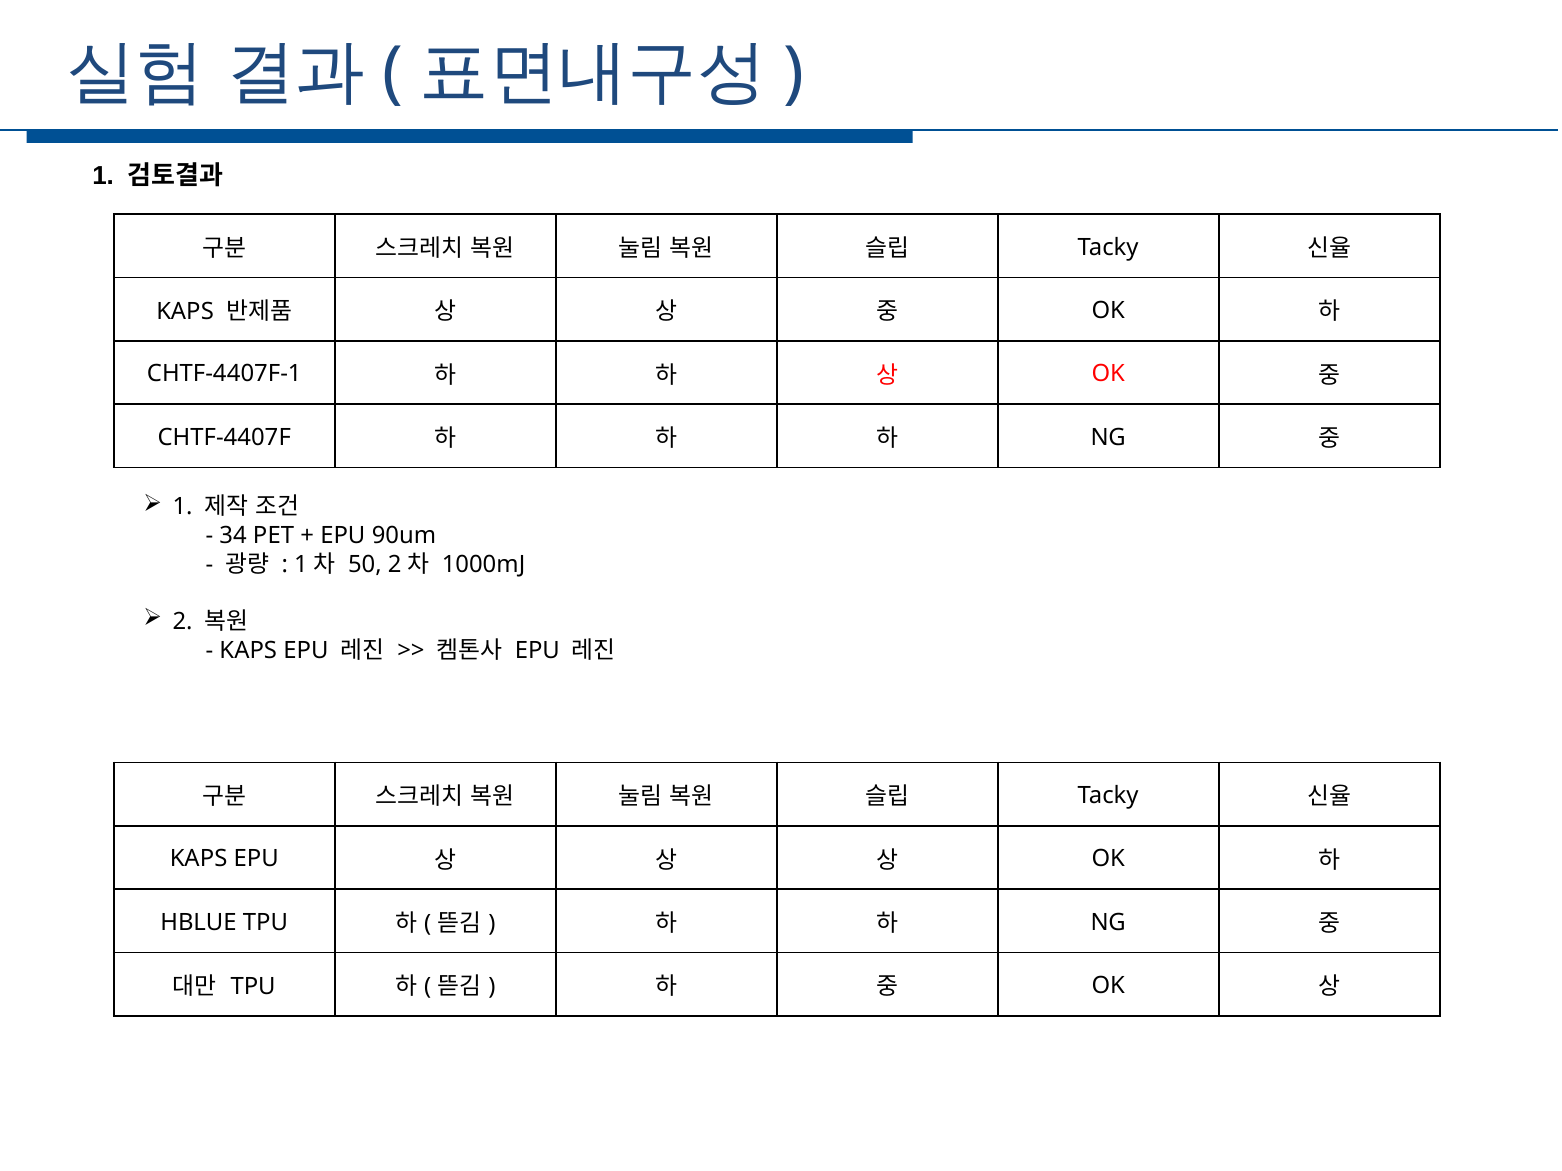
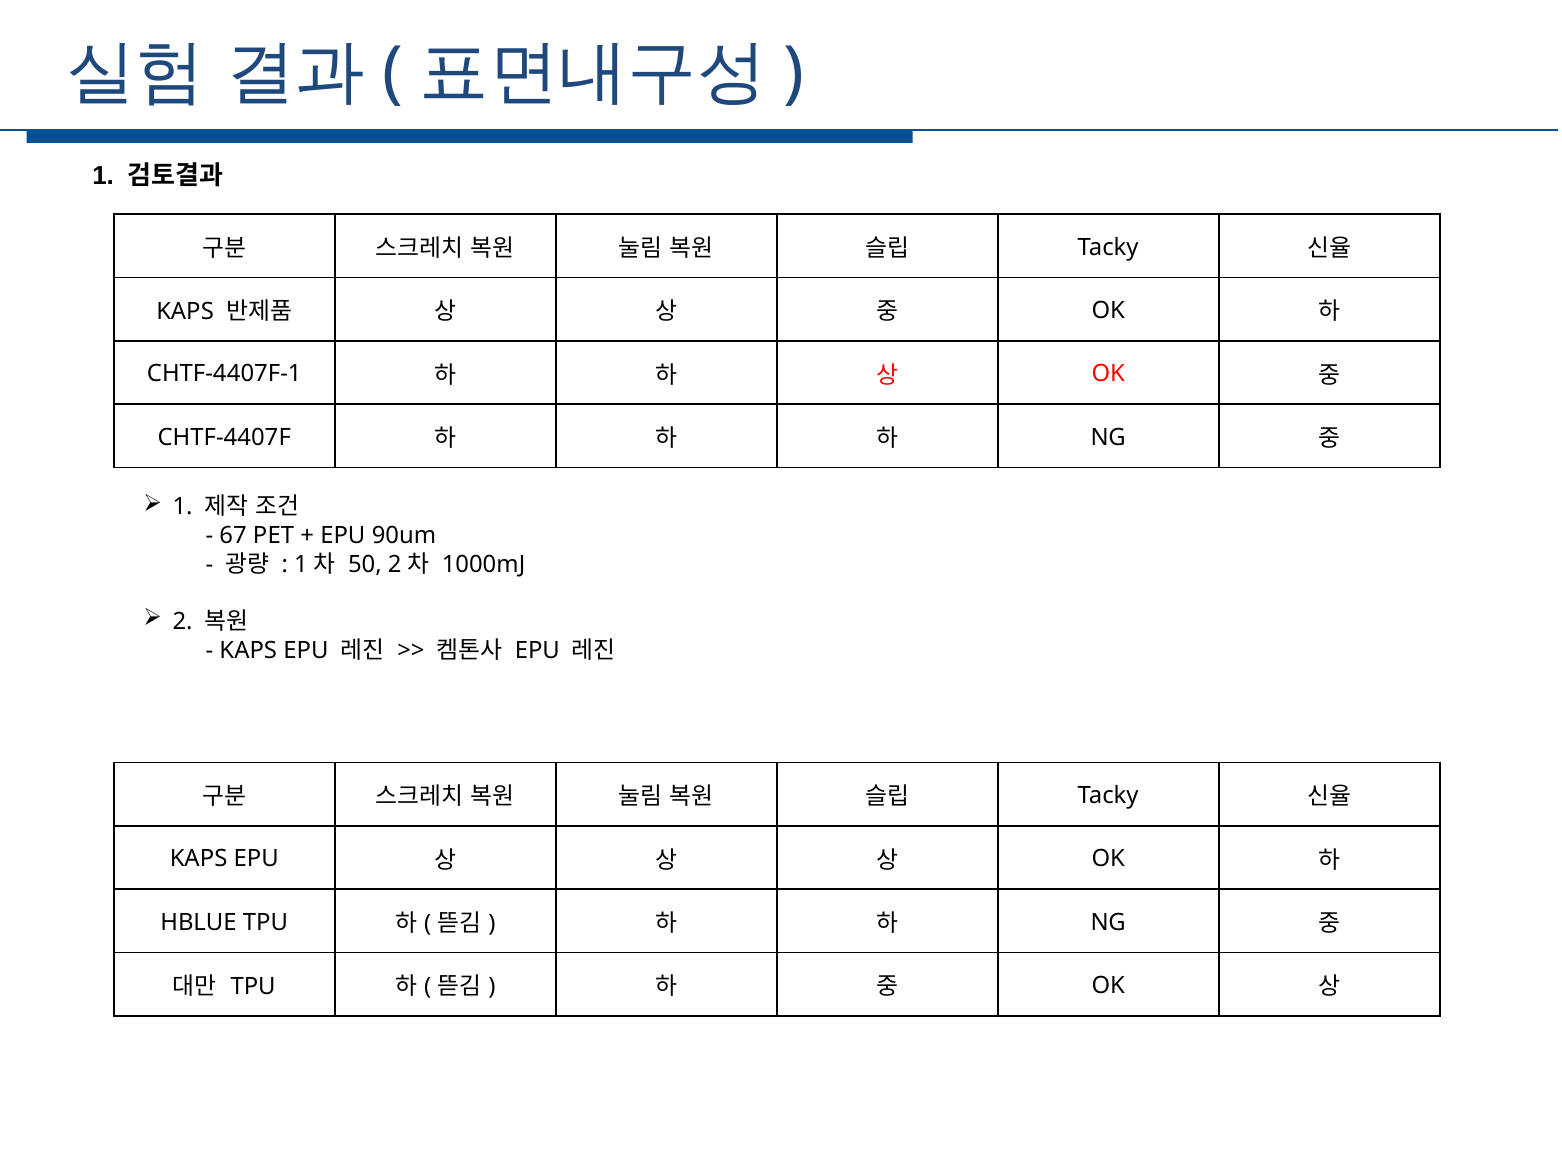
34: 34 -> 67 (233, 536)
